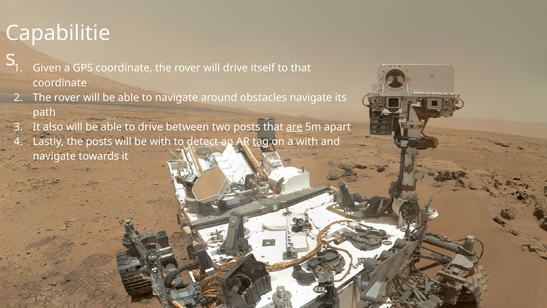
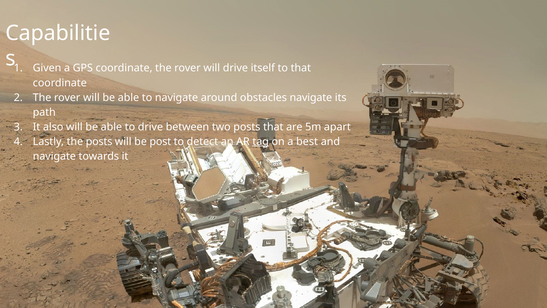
are underline: present -> none (294, 127)
be with: with -> post (160, 141)
a with: with -> best (307, 141)
